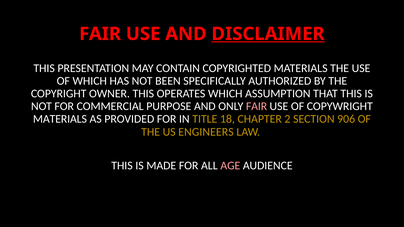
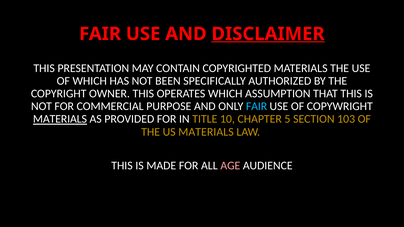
FAIR colour: pink -> light blue (257, 106)
MATERIALS underline: none -> present (60, 119)
18: 18 -> 10 (227, 119)
2: 2 -> 5 (287, 119)
906: 906 -> 103 (346, 119)
US ENGINEERS: ENGINEERS -> MATERIALS (206, 132)
